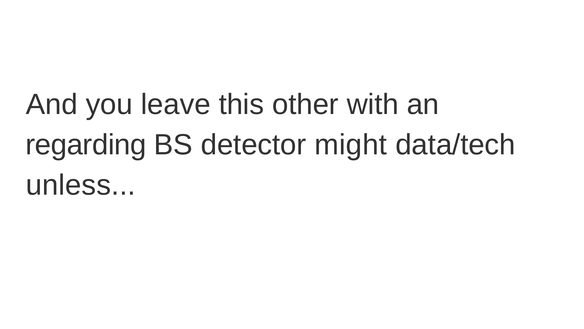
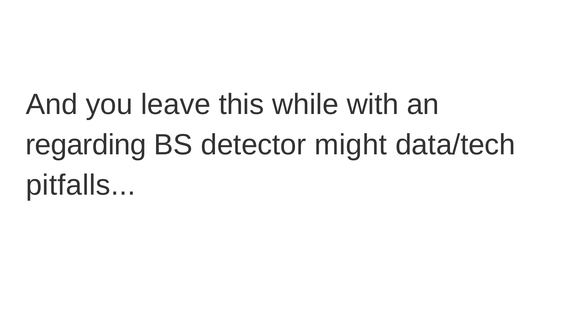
other: other -> while (305, 104)
unless: unless -> pitfalls (81, 185)
